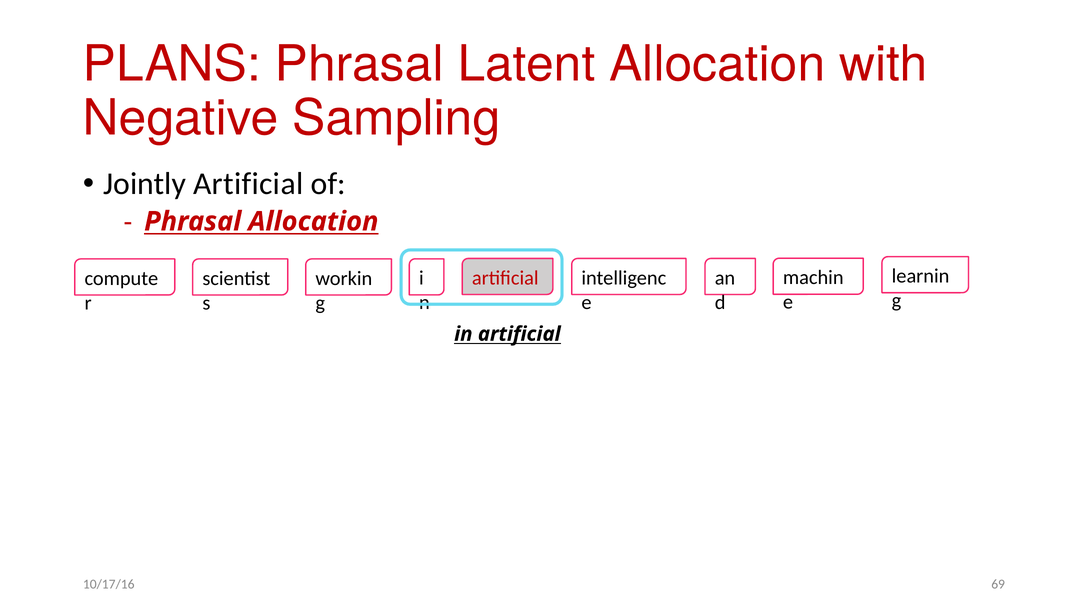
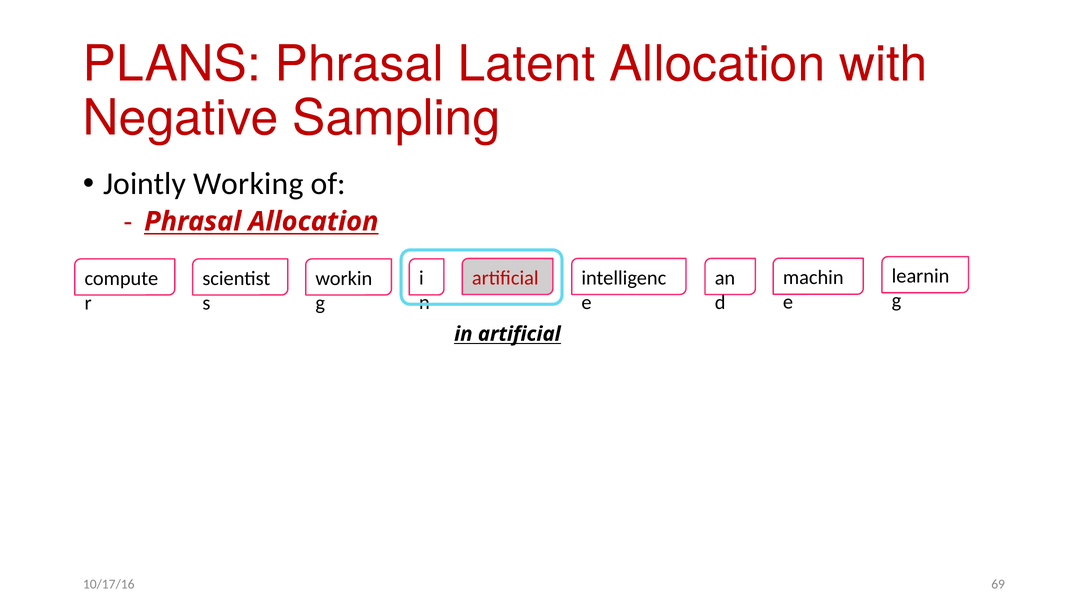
Jointly Artificial: Artificial -> Working (248, 184)
